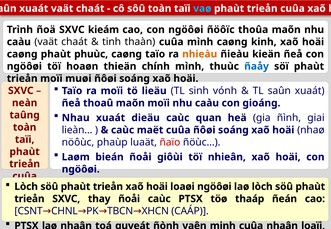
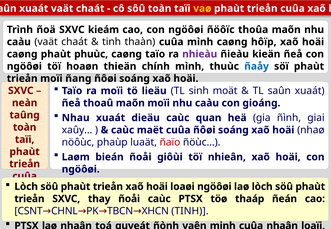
vaø colour: light blue -> yellow (202, 8)
kinh: kinh -> hôïp (264, 42)
nhieàu colour: orange -> purple (200, 54)
muøi: muøi -> ñang (78, 78)
vónh: vónh -> moät (225, 91)
lieàn…: lieàn… -> xaûy… (77, 130)
CAÁP: CAÁP -> TINH (190, 211)
